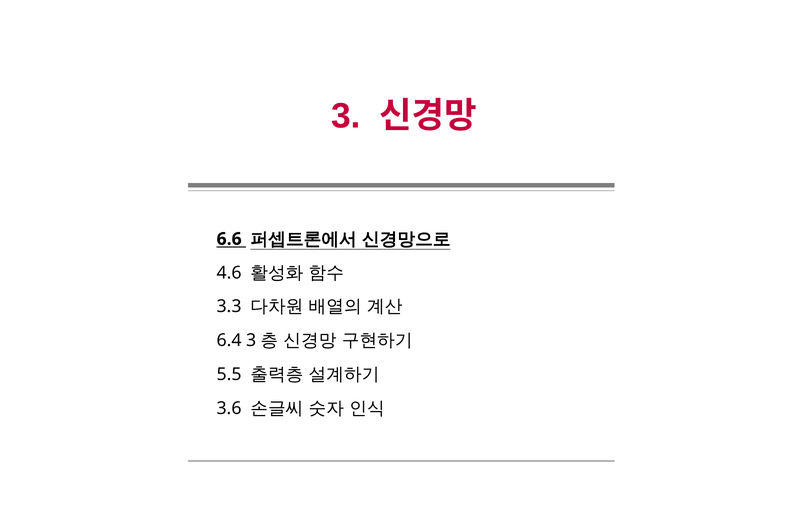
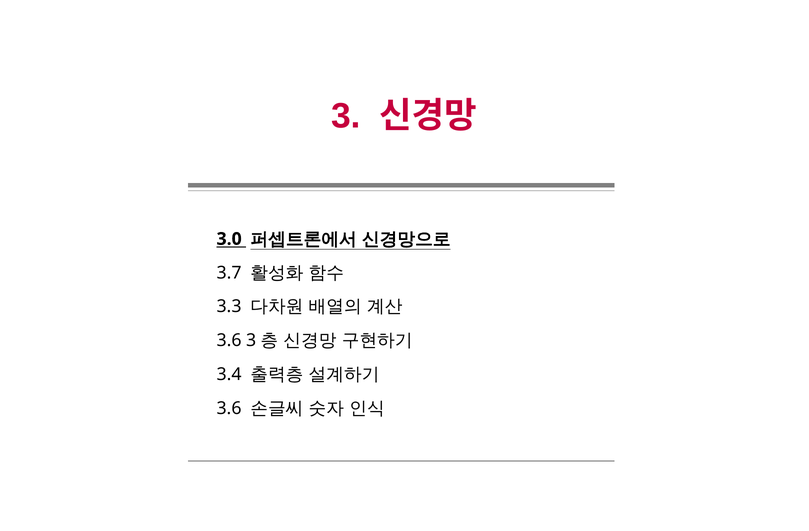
6.6: 6.6 -> 3.0 (229, 239)
4.6: 4.6 -> 3.7 (229, 273)
6.4: 6.4 -> 3.6 (229, 341)
5.5: 5.5 -> 3.4 (229, 375)
